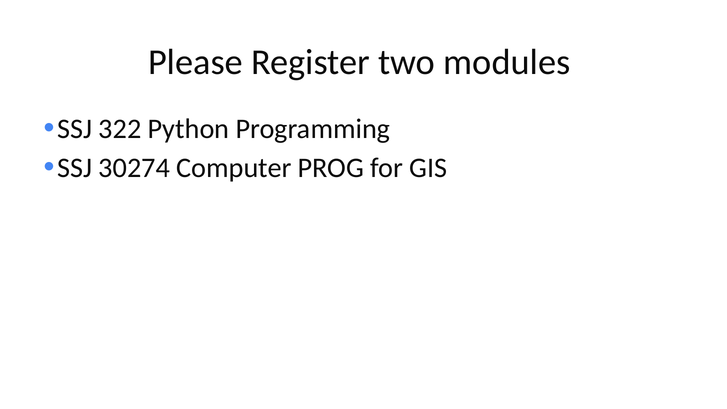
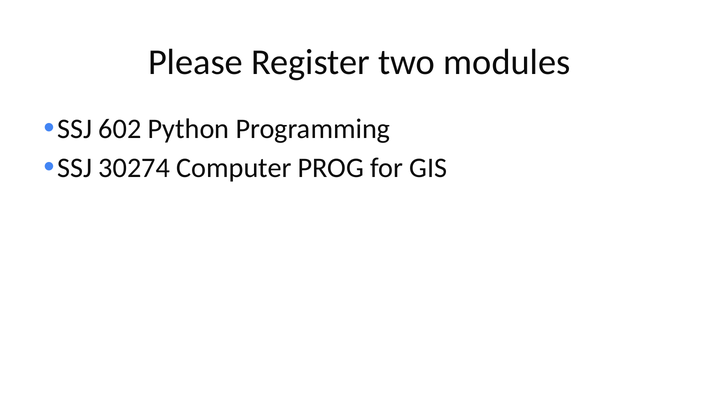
322: 322 -> 602 (120, 129)
